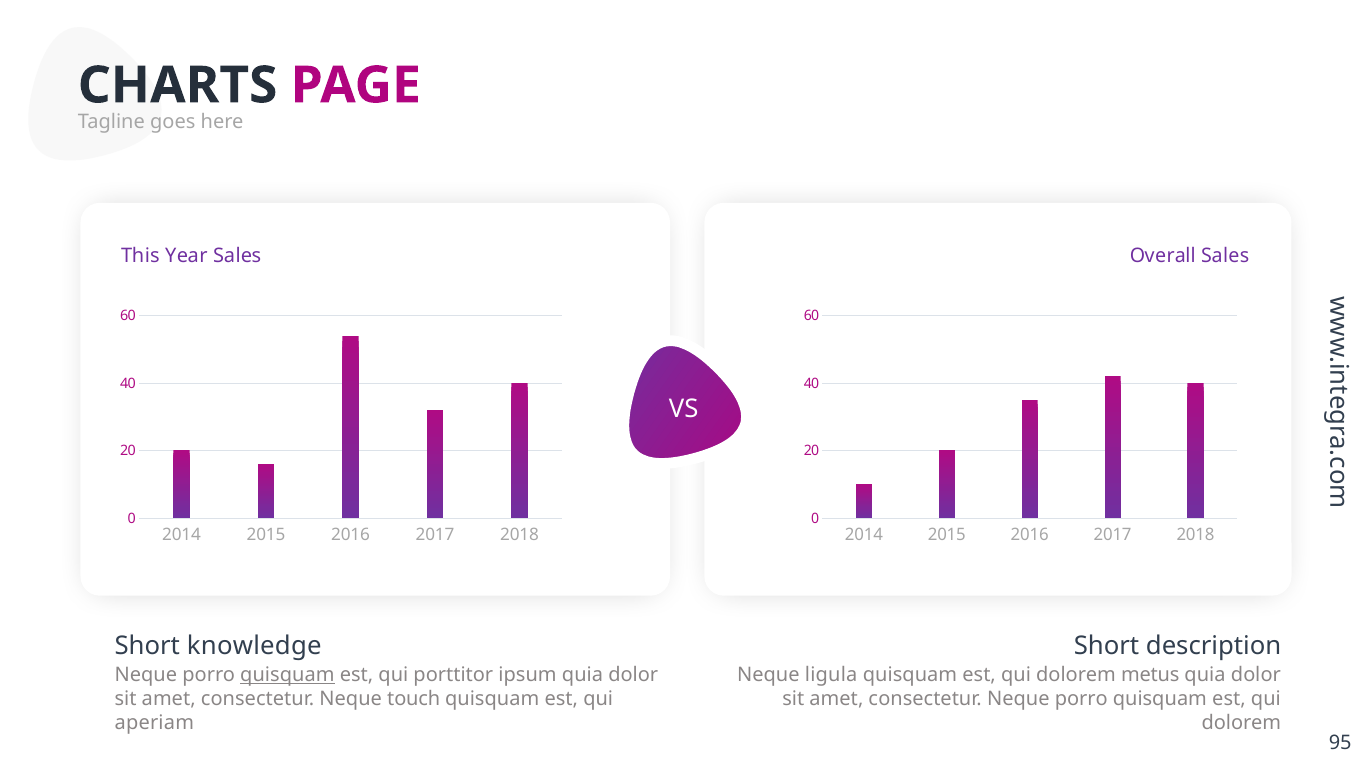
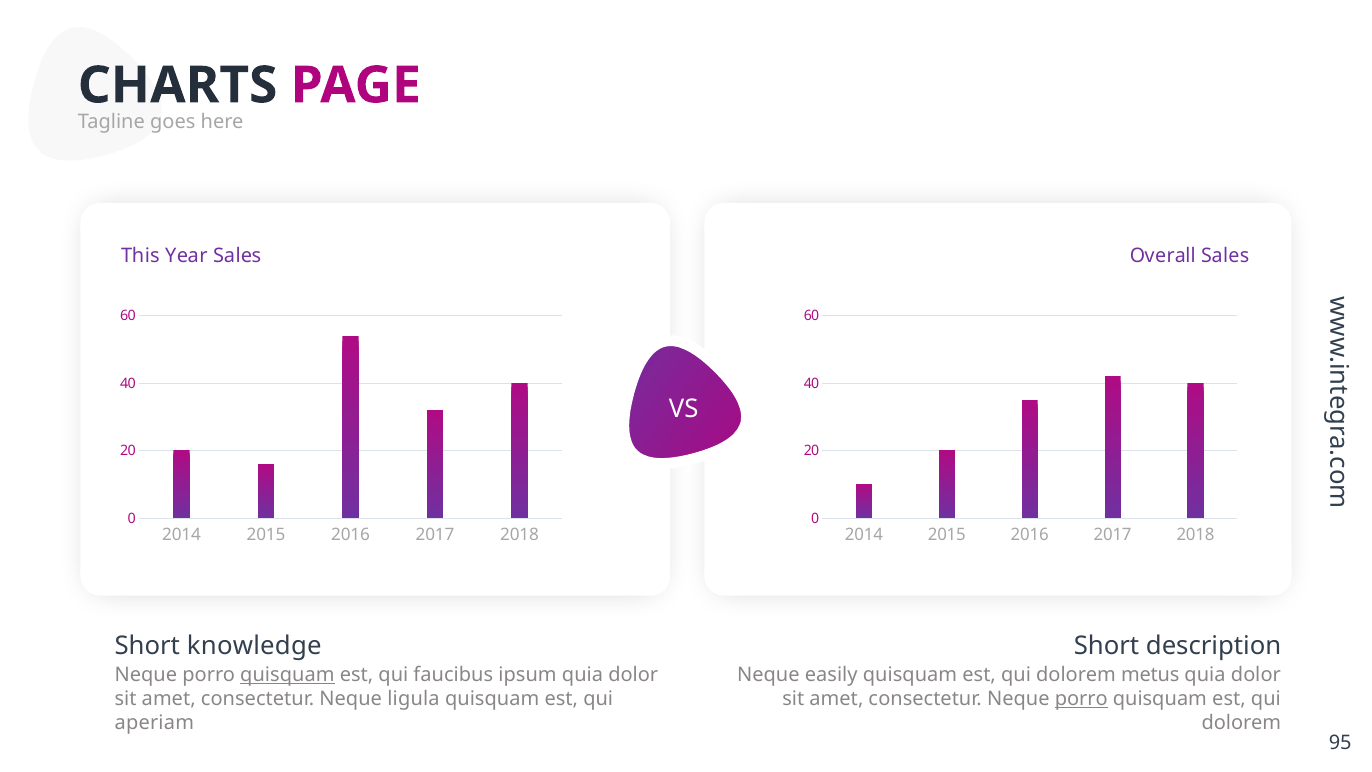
porttitor: porttitor -> faucibus (453, 675)
ligula: ligula -> easily (831, 675)
touch: touch -> ligula (413, 699)
porro underline: none -> present (1081, 699)
